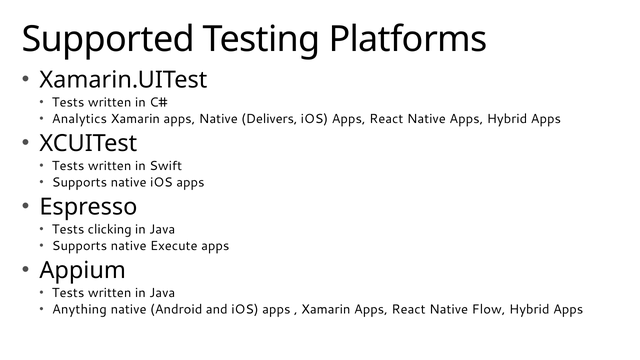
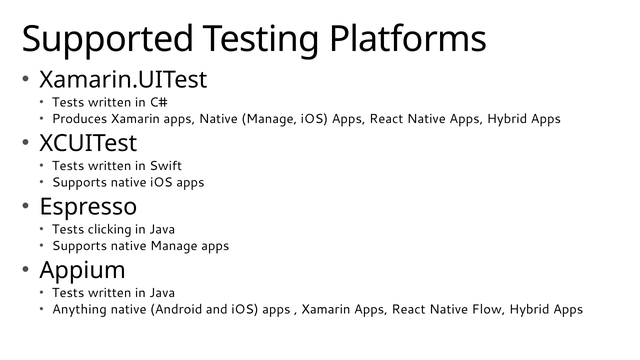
Analytics: Analytics -> Produces (80, 119)
apps Native Delivers: Delivers -> Manage (269, 119)
Supports native Execute: Execute -> Manage (174, 246)
